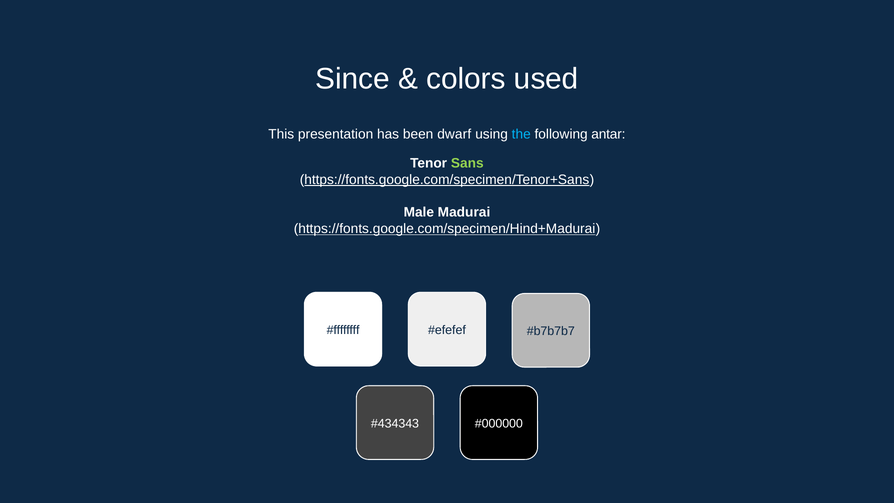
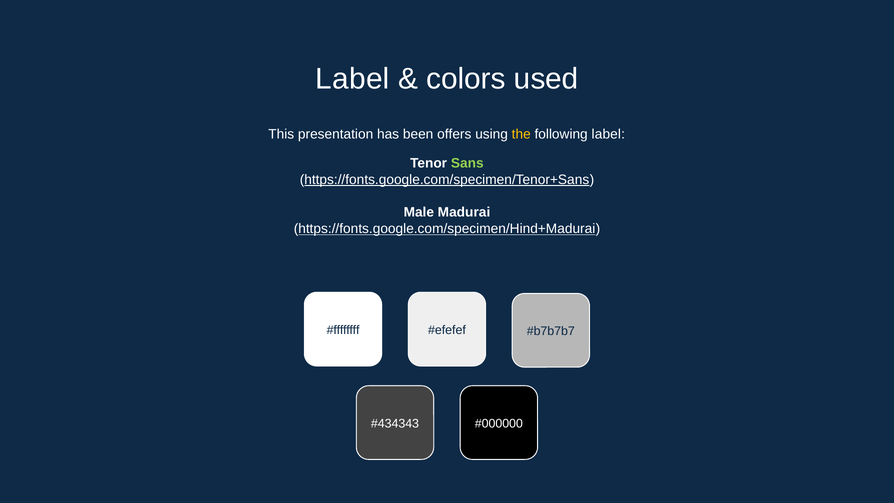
Since: Since -> Label (352, 79)
dwarf: dwarf -> offers (454, 134)
the colour: light blue -> yellow (521, 134)
following antar: antar -> label (608, 134)
